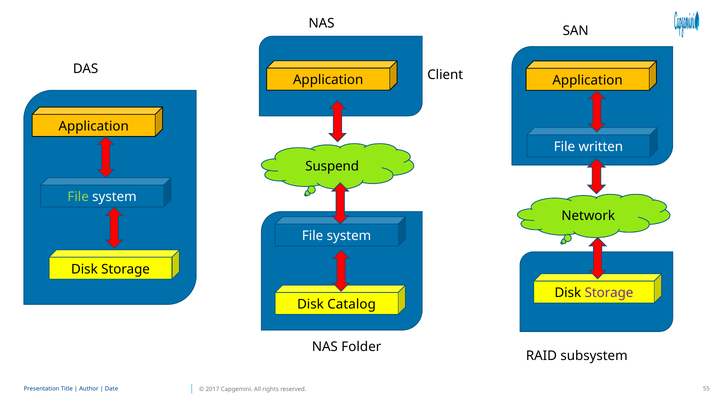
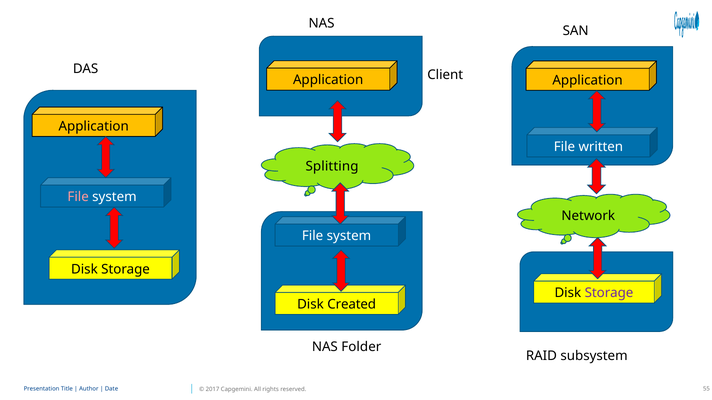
Suspend: Suspend -> Splitting (332, 166)
File colour: light green -> pink (78, 197)
Catalog: Catalog -> Created (352, 305)
